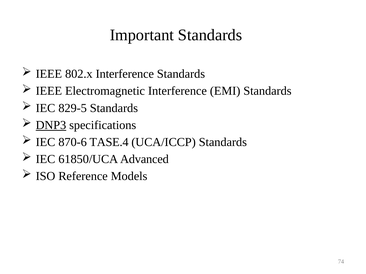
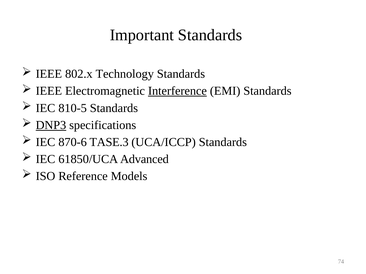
802.x Interference: Interference -> Technology (125, 74)
Interference underline: none -> present (177, 91)
829-5: 829-5 -> 810-5 (73, 108)
TASE.4: TASE.4 -> TASE.3 (109, 142)
